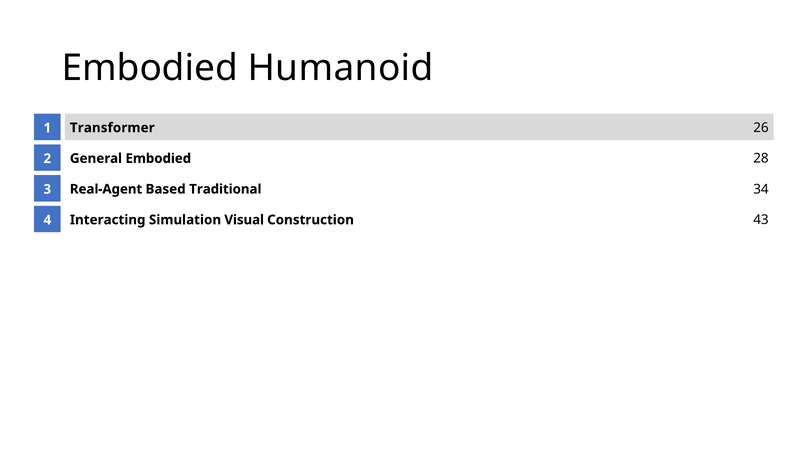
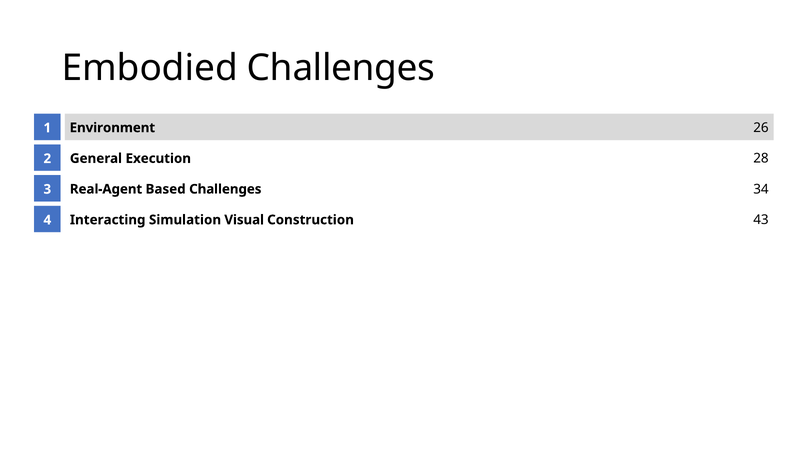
Embodied Humanoid: Humanoid -> Challenges (341, 68)
Transformer: Transformer -> Environment (112, 128)
General Embodied: Embodied -> Execution (158, 159)
Based Traditional: Traditional -> Challenges (225, 189)
